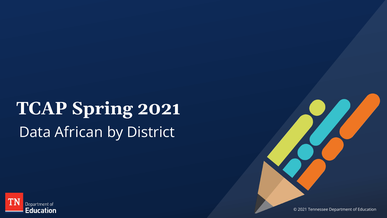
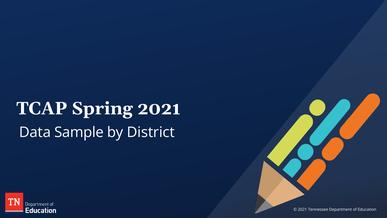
African: African -> Sample (79, 132)
